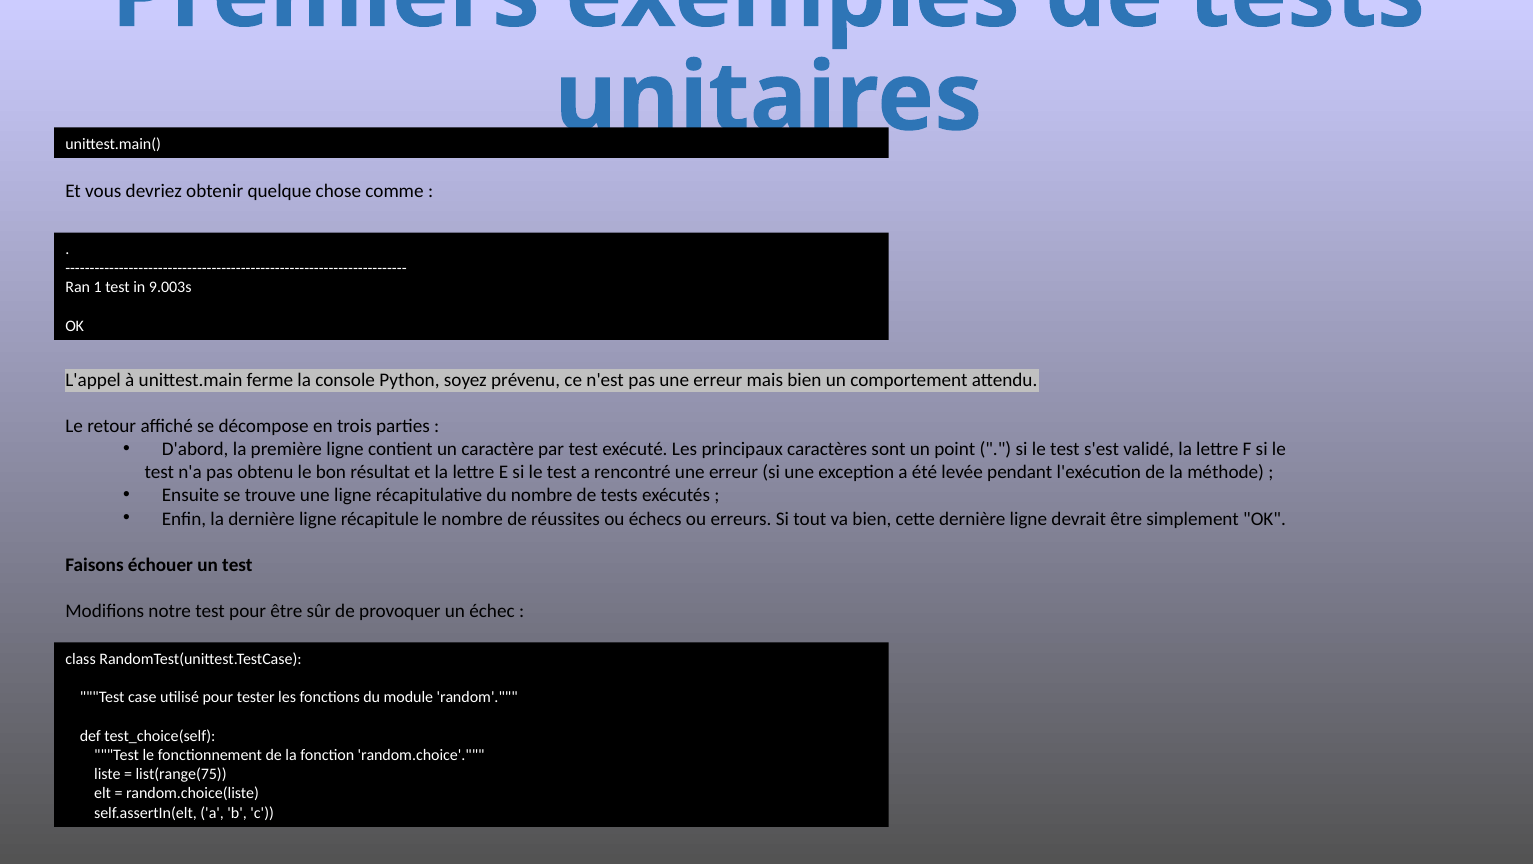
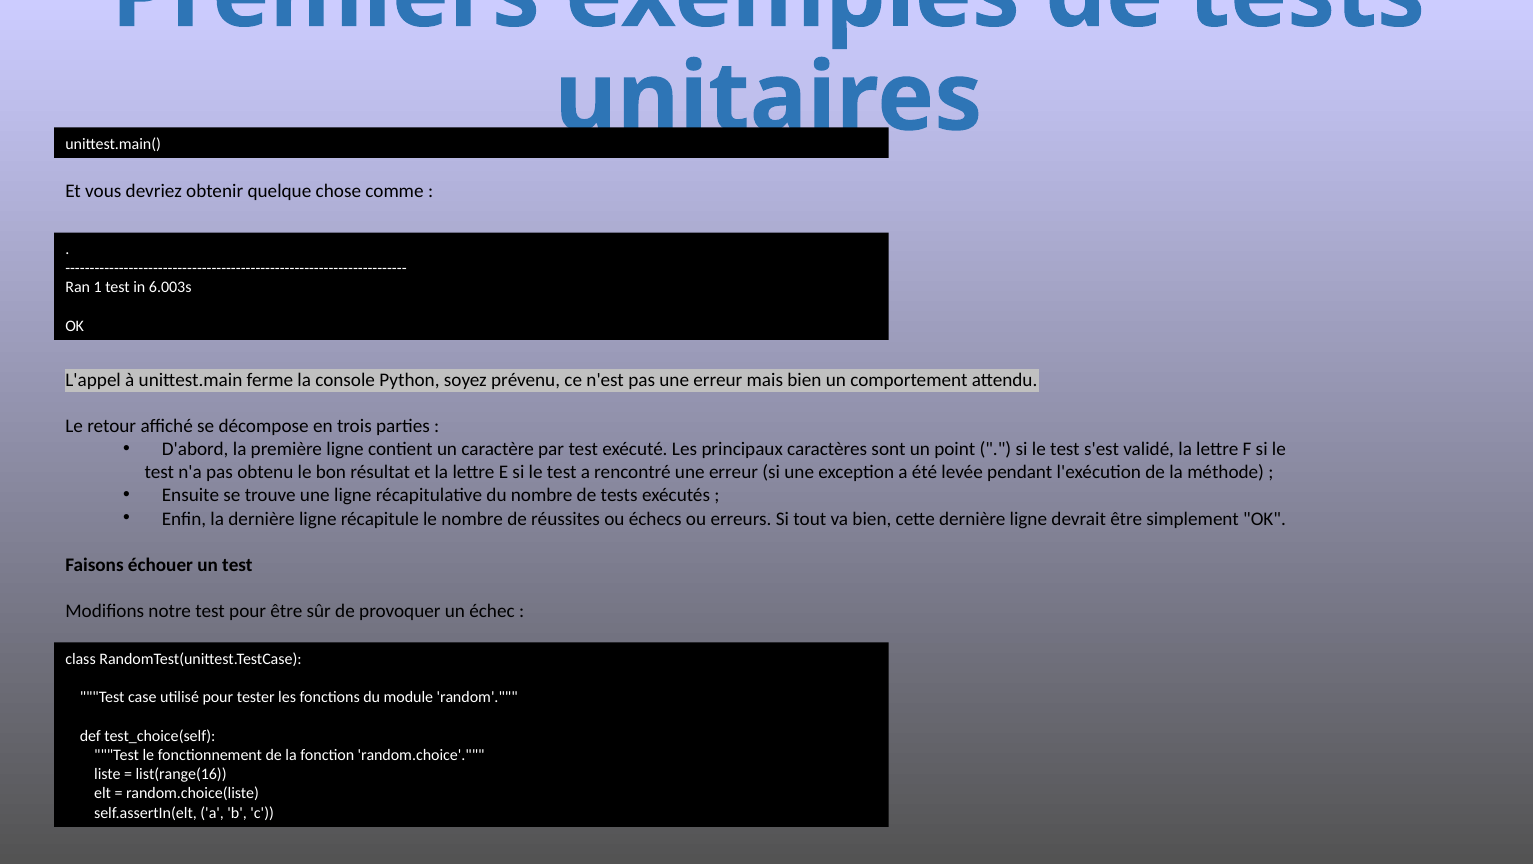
9.003s: 9.003s -> 6.003s (170, 288)
list(range(75: list(range(75 -> list(range(16 (181, 775)
